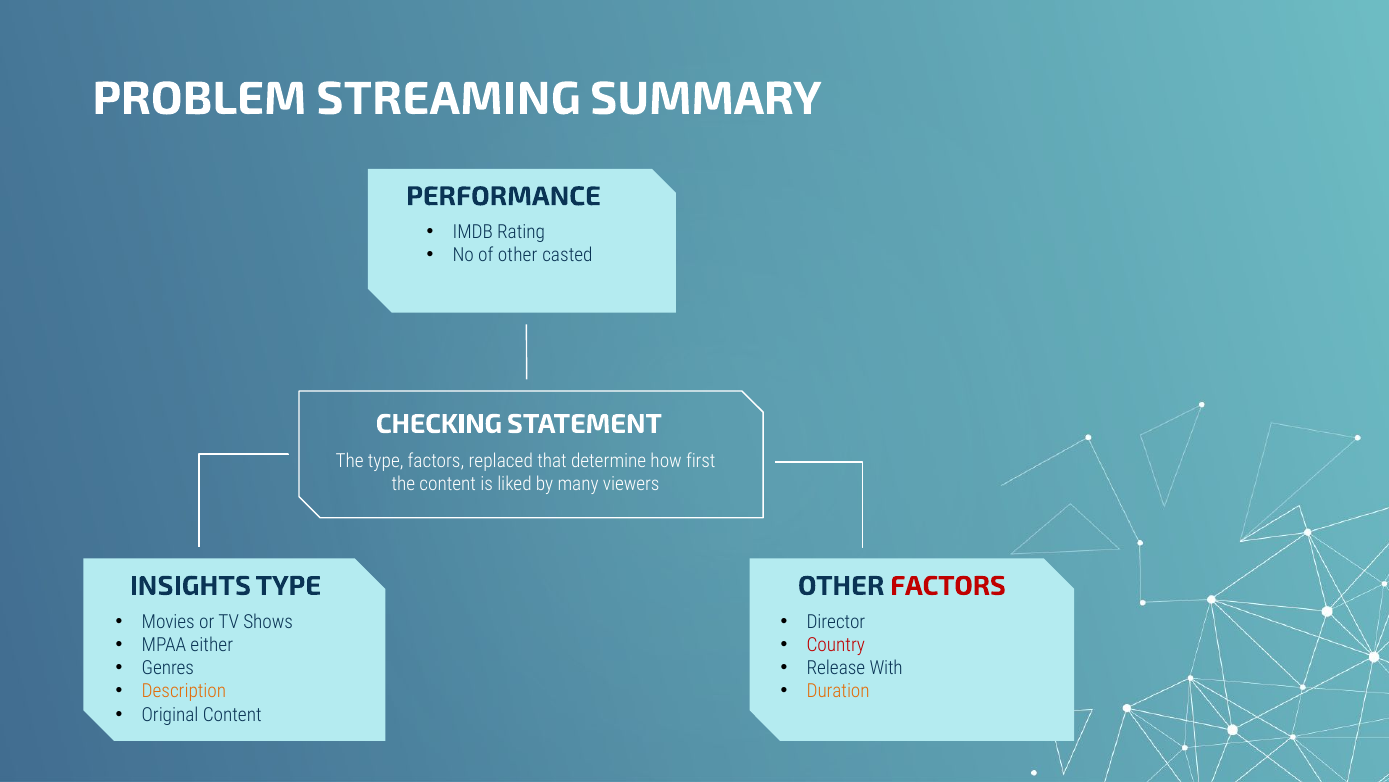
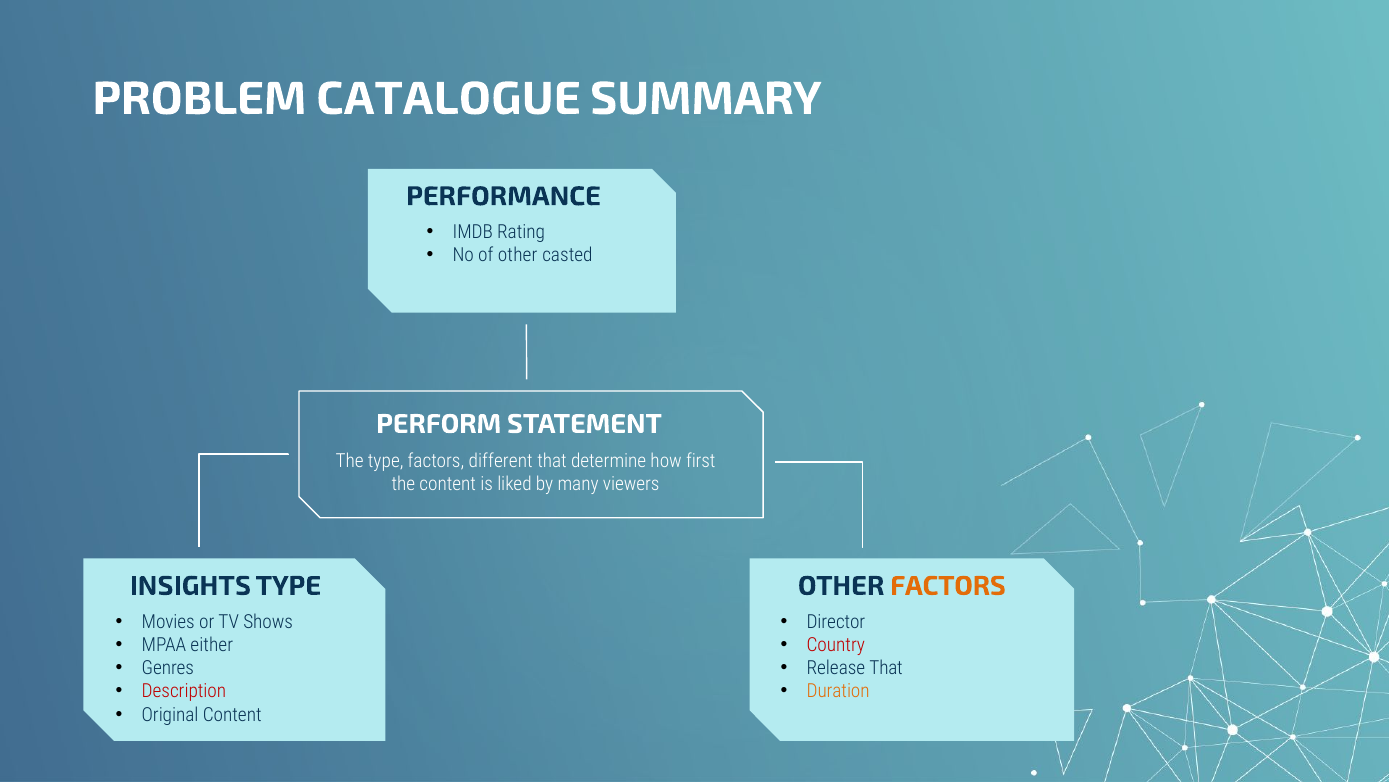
STREAMING: STREAMING -> CATALOGUE (449, 99)
CHECKING: CHECKING -> PERFORM (439, 424)
replaced: replaced -> different (501, 460)
FACTORS colour: red -> orange (948, 585)
Release With: With -> That (886, 668)
Description colour: orange -> red (184, 691)
